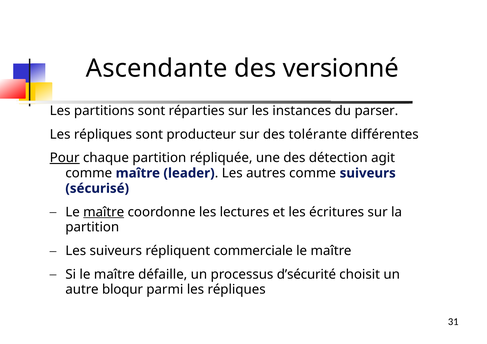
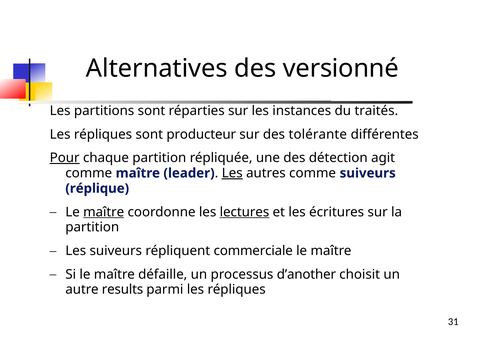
Ascendante: Ascendante -> Alternatives (157, 69)
parser: parser -> traités (376, 111)
Les underline: none -> present (232, 173)
sécurisé: sécurisé -> réplique (97, 189)
lectures underline: none -> present (244, 212)
d’sécurité: d’sécurité -> d’another (306, 275)
bloqur: bloqur -> results (123, 290)
